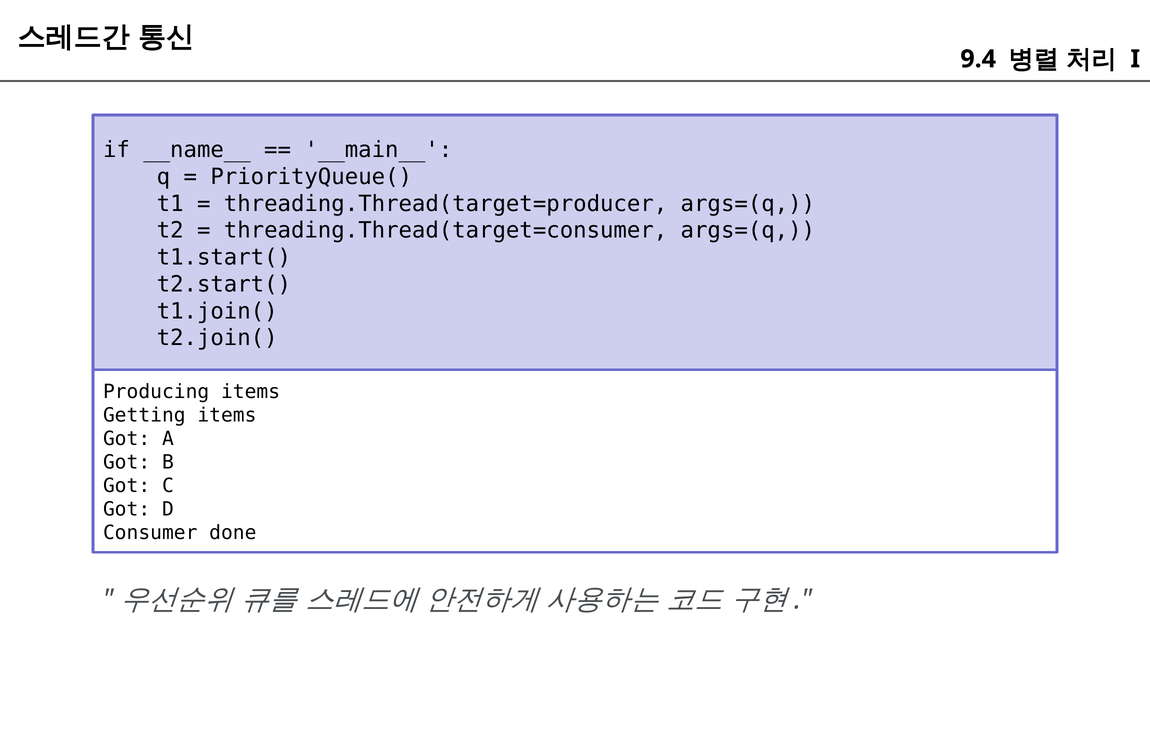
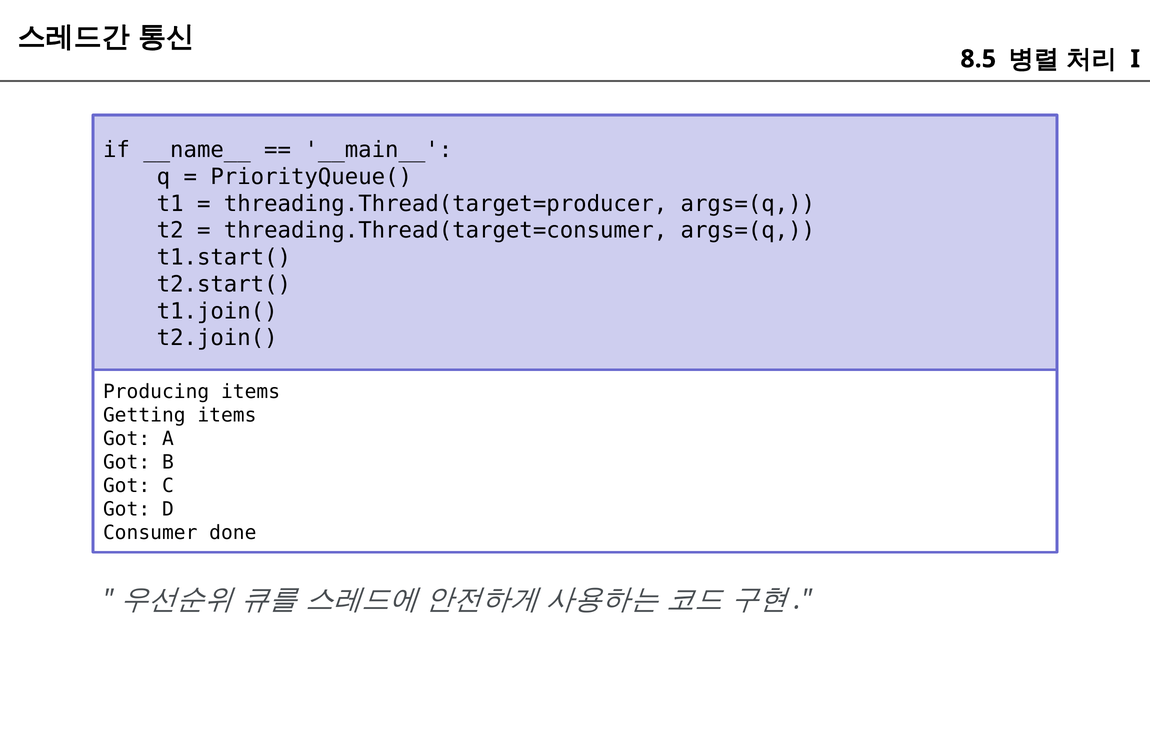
9.4: 9.4 -> 8.5 (978, 59)
